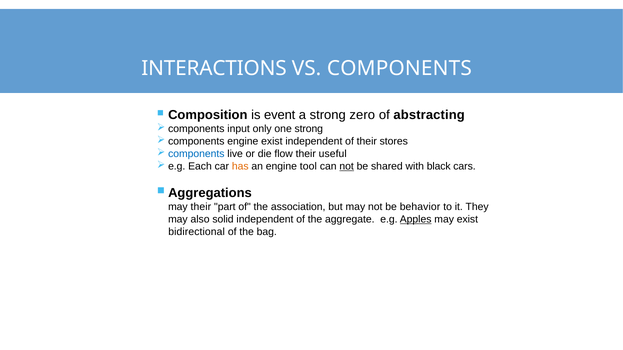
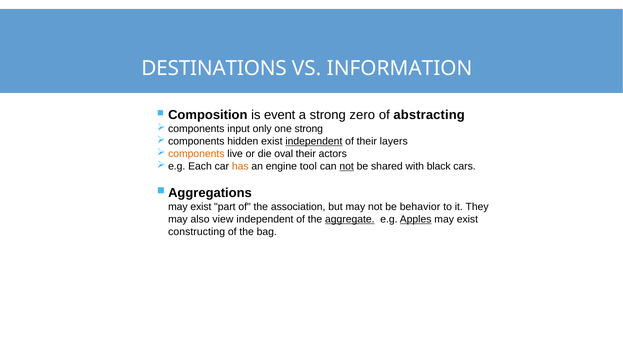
INTERACTIONS: INTERACTIONS -> DESTINATIONS (214, 68)
VS COMPONENTS: COMPONENTS -> INFORMATION (400, 68)
components engine: engine -> hidden (243, 142)
independent underline: none -> present (314, 142)
stores: stores -> layers (394, 142)
components colour: blue -> orange (196, 154)
flow: flow -> oval (284, 154)
useful: useful -> actors (333, 154)
their: their -> exist (201, 207)
solid: solid -> view (223, 219)
aggregate underline: none -> present (350, 219)
bidirectional: bidirectional -> constructing (197, 232)
